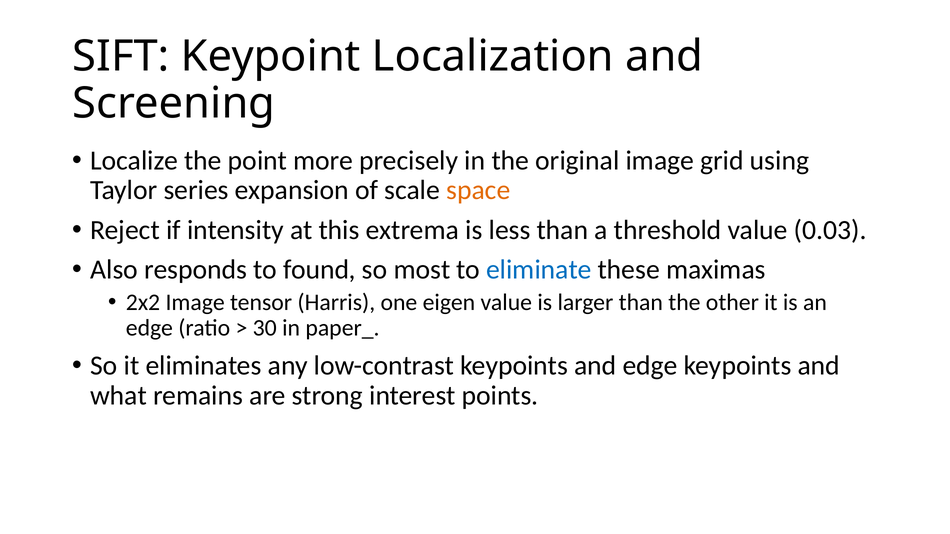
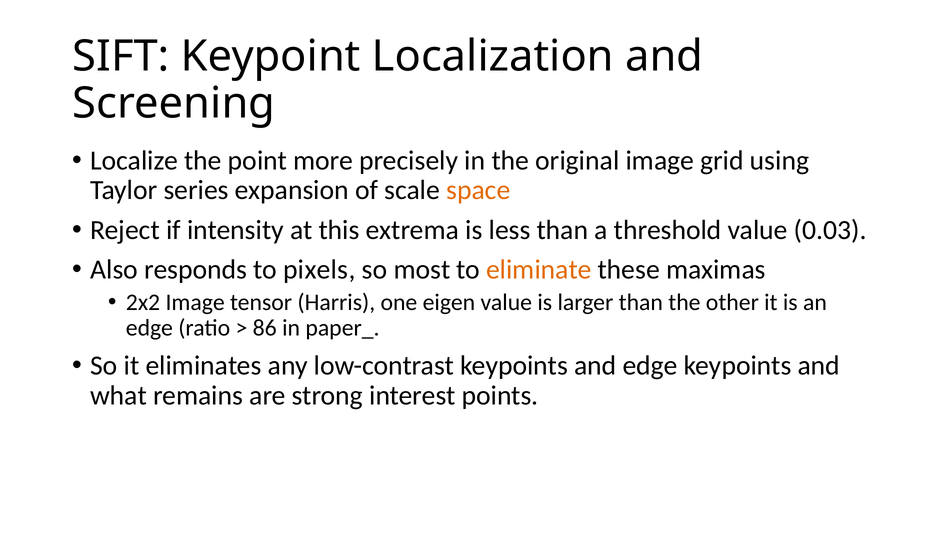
found: found -> pixels (319, 270)
eliminate colour: blue -> orange (539, 270)
30: 30 -> 86 (265, 328)
